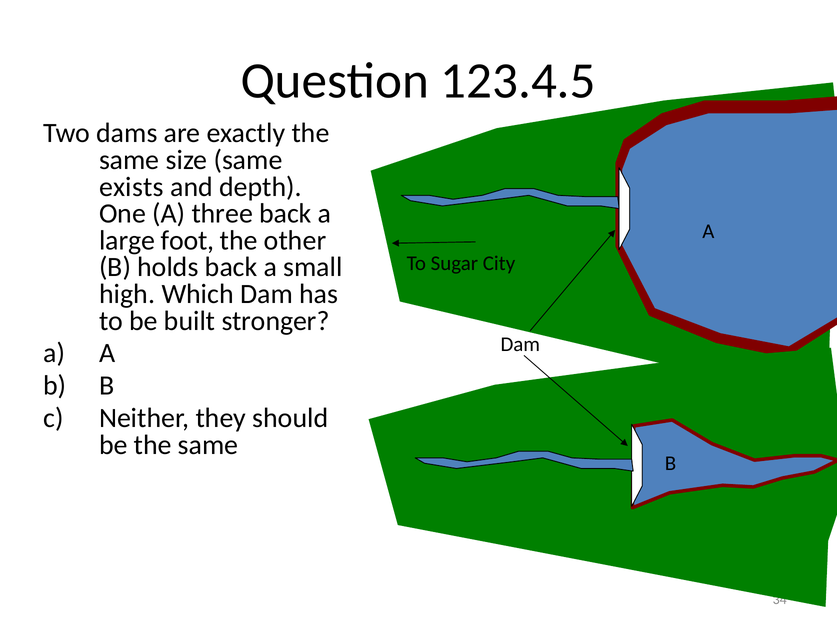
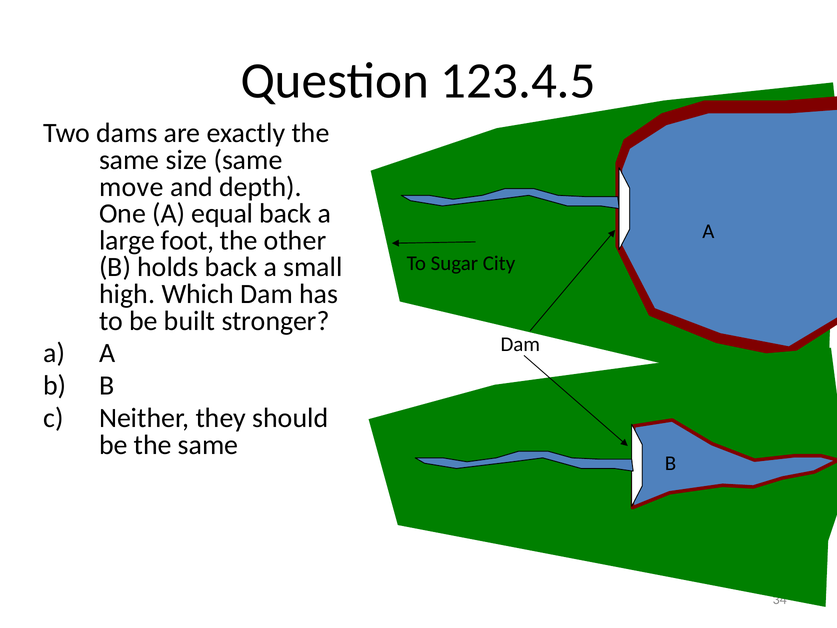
exists: exists -> move (131, 187)
three: three -> equal (222, 214)
